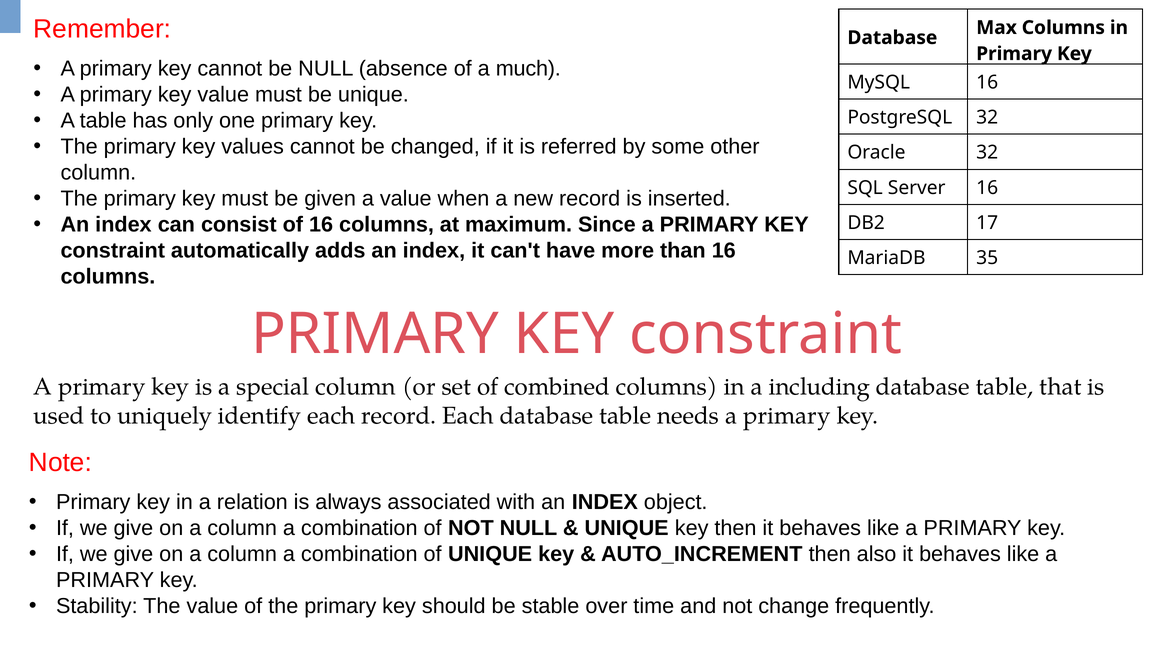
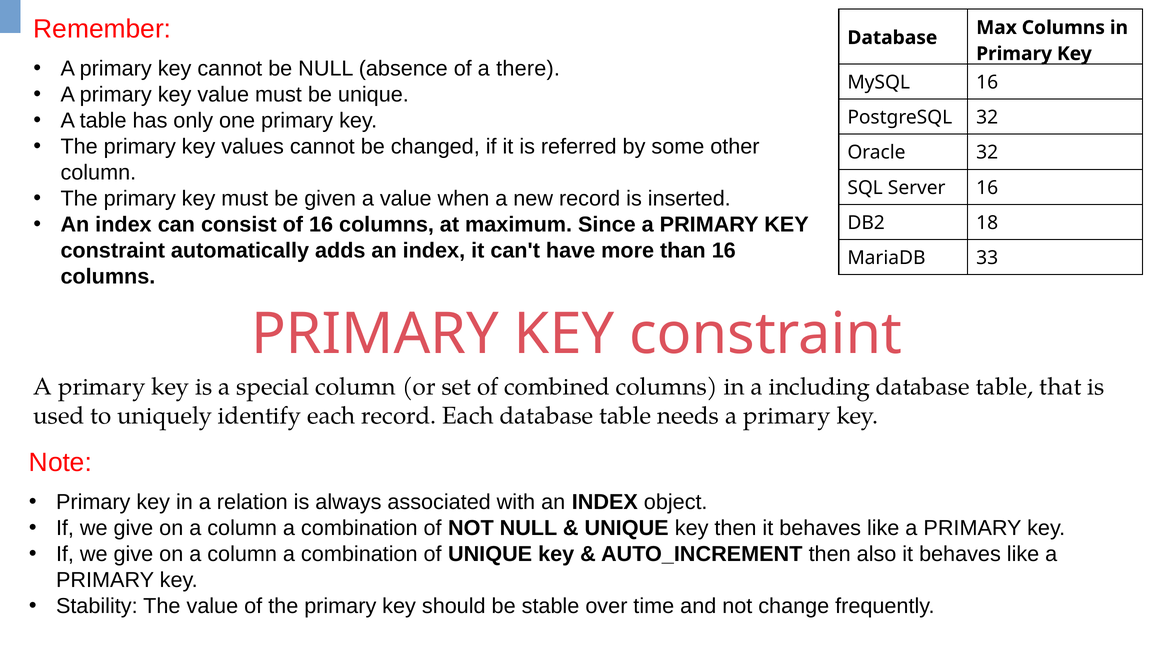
much: much -> there (528, 69)
17: 17 -> 18 (987, 223)
35: 35 -> 33 (987, 258)
